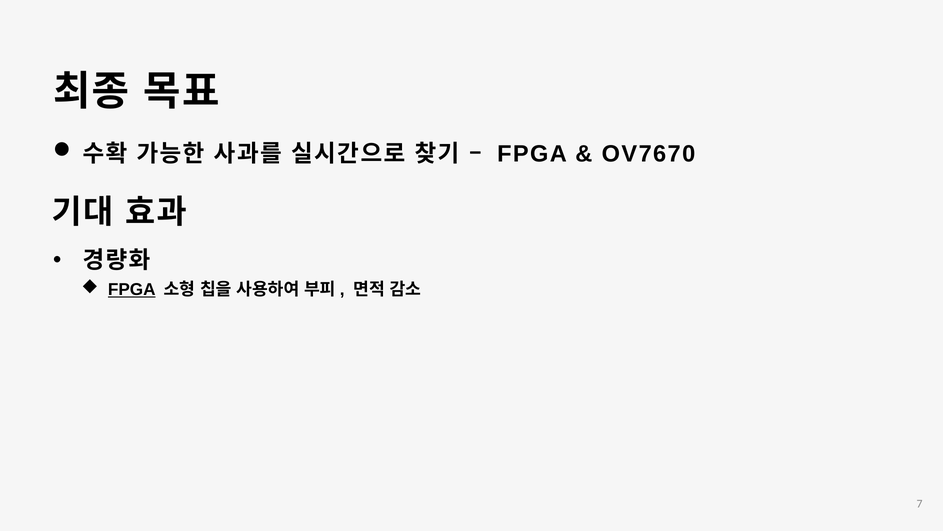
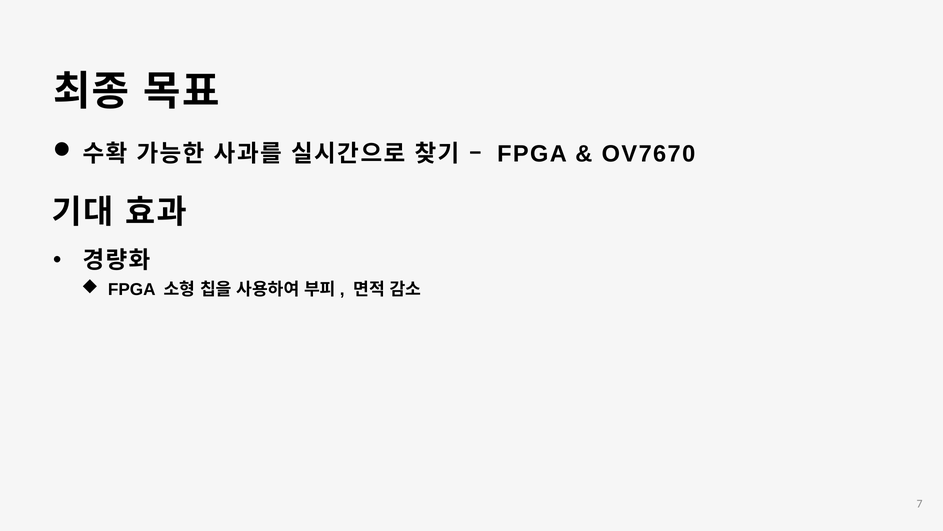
FPGA underline: present -> none (132, 289)
